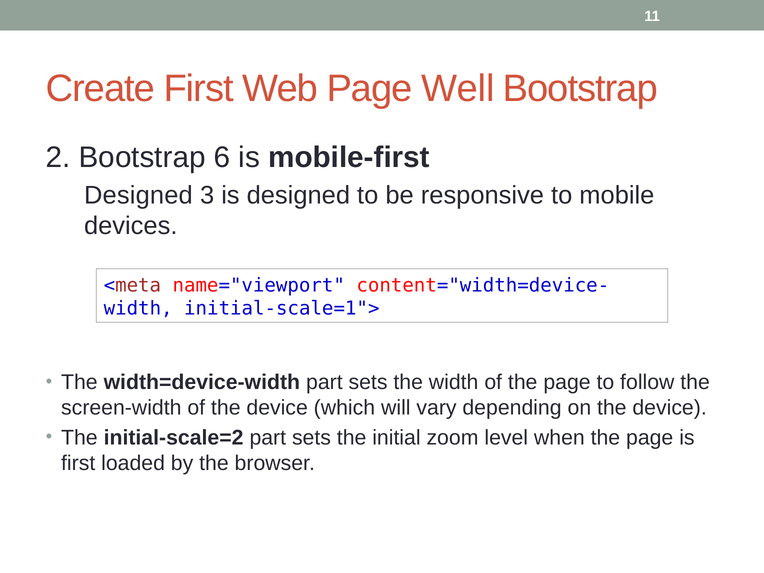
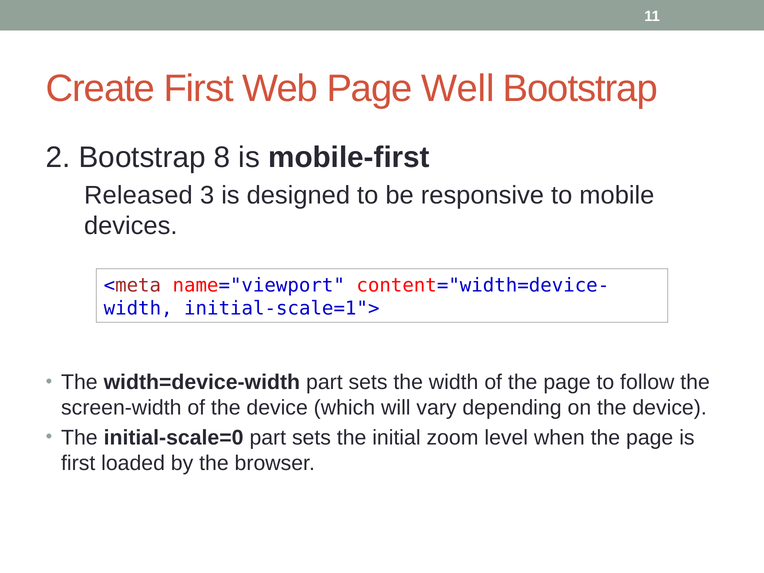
6: 6 -> 8 (222, 157)
Designed: Designed -> Released (138, 195)
initial-scale=2: initial-scale=2 -> initial-scale=0 (174, 438)
